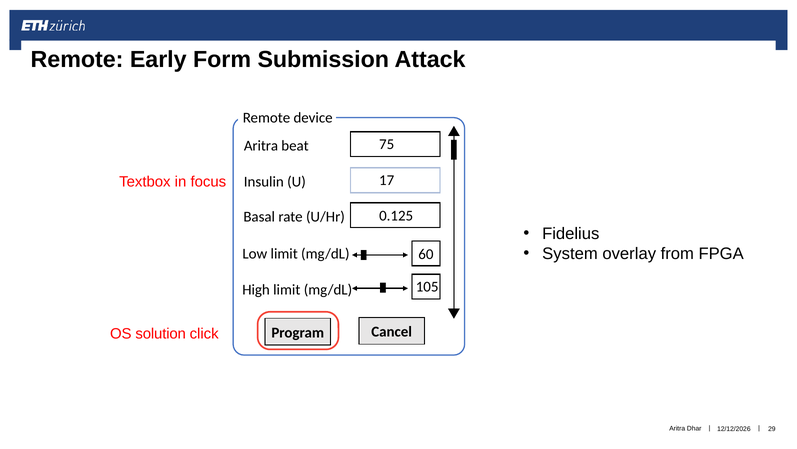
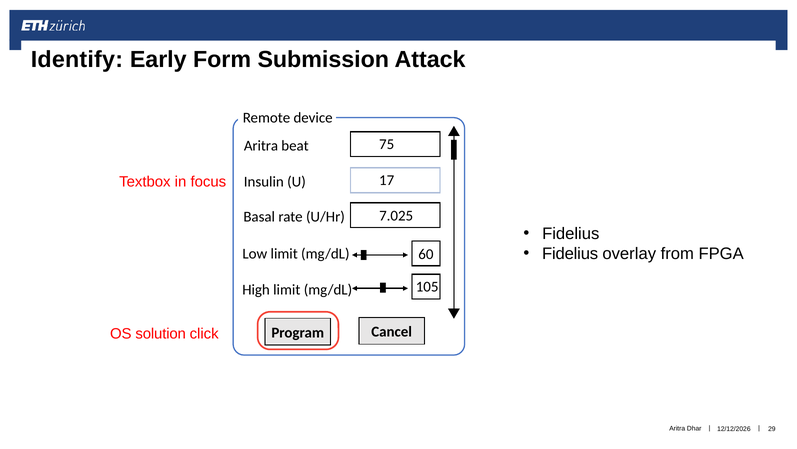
Remote: Remote -> Identify (77, 60)
0.125: 0.125 -> 7.025 (396, 215)
System: System -> Fidelius (570, 254)
